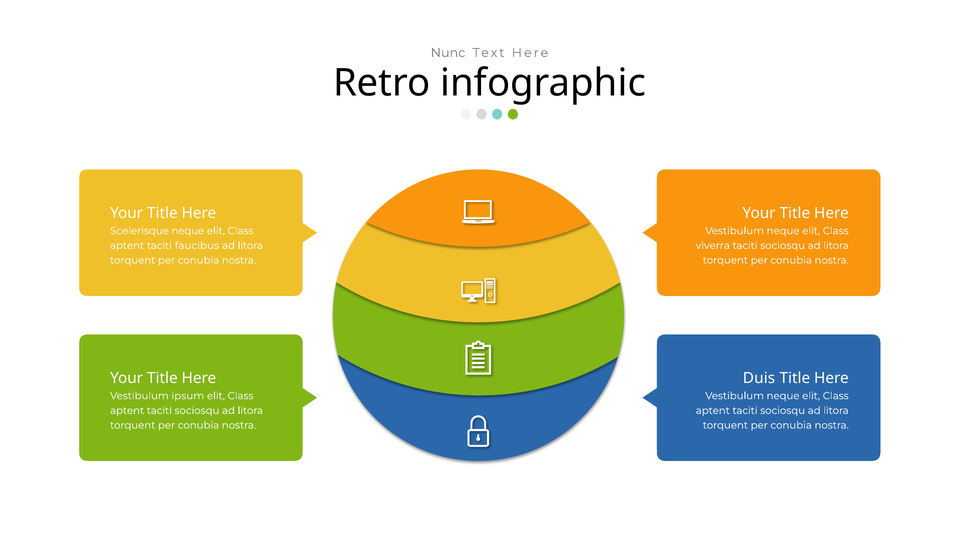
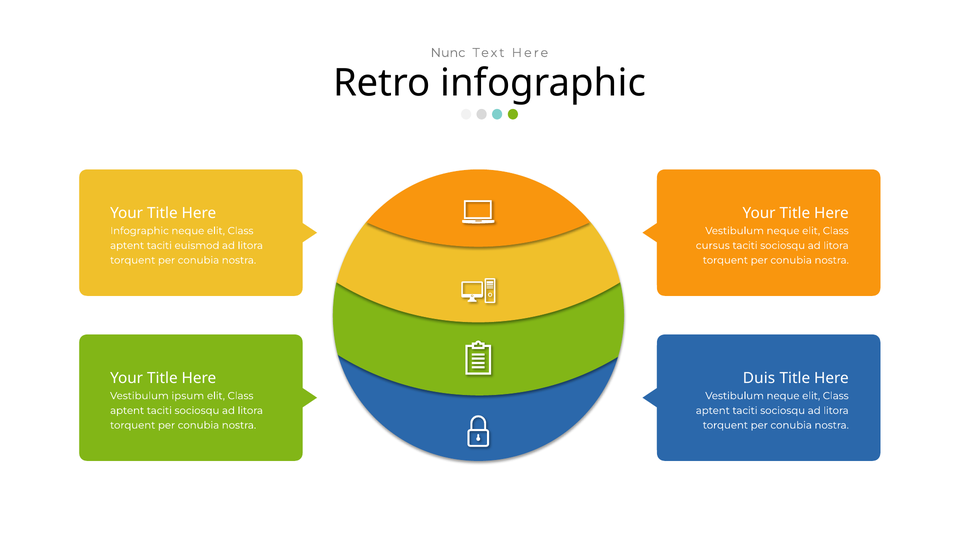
Scelerisque: Scelerisque -> Infographic (139, 231)
faucibus: faucibus -> euismod (197, 245)
viverra: viverra -> cursus (713, 245)
